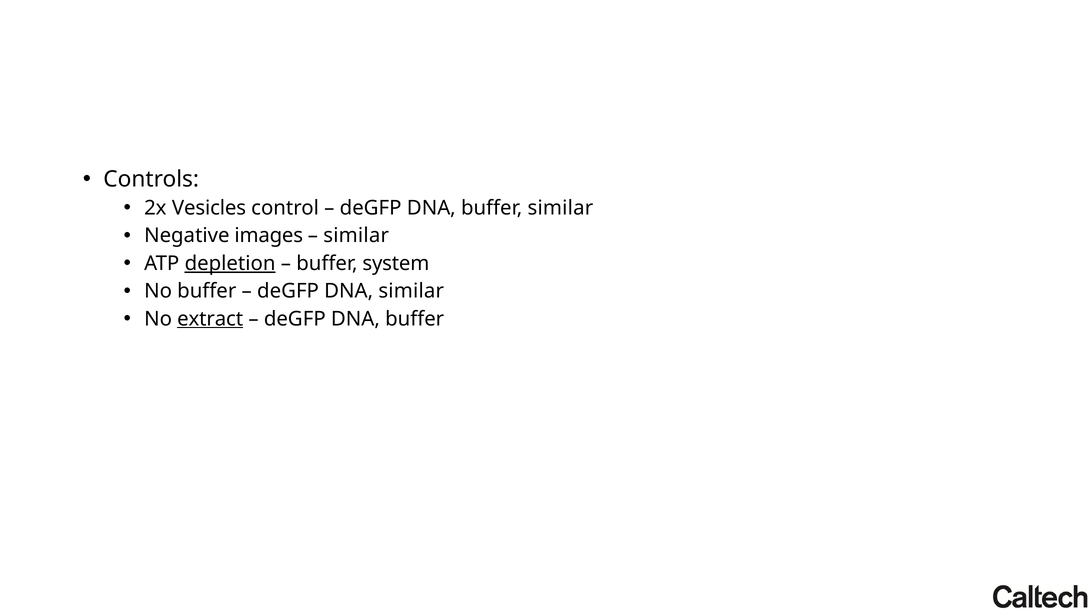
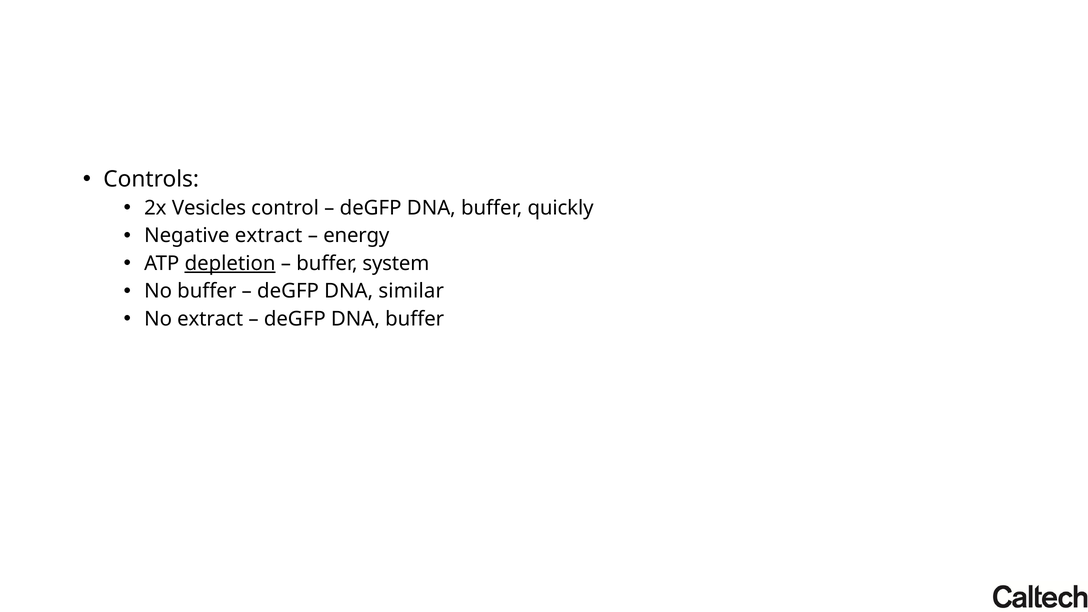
buffer similar: similar -> quickly (561, 208)
Negative images: images -> extract (269, 236)
similar: similar -> energy (356, 236)
extract underline: present -> none (210, 319)
